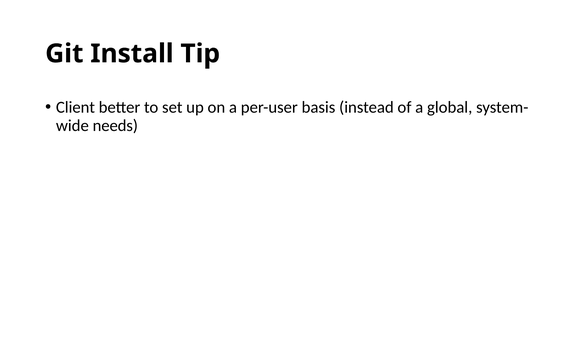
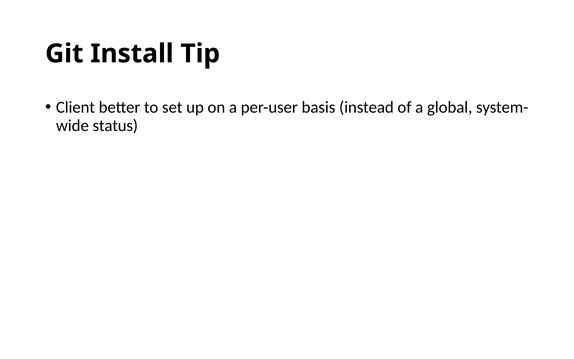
needs: needs -> status (115, 125)
